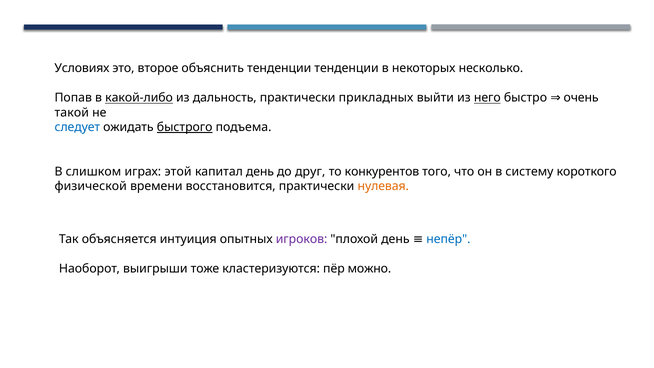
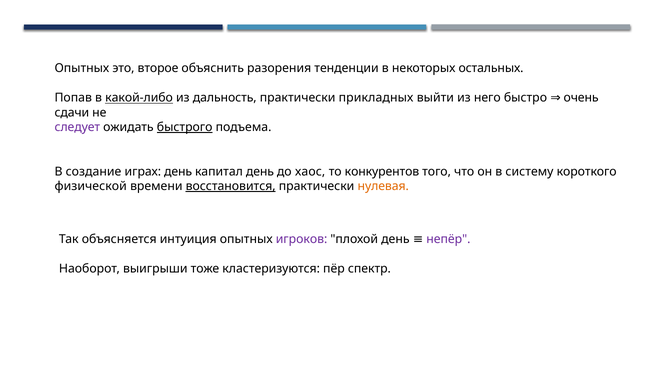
Условиях: Условиях -> Опытных (82, 68)
объяснить тенденции: тенденции -> разорения (279, 68)
несколько: несколько -> остальных (491, 68)
него underline: present -> none (487, 98)
такой: такой -> сдачи (72, 113)
следует colour: blue -> purple (77, 127)
слишком: слишком -> создание (94, 171)
играх этой: этой -> день (178, 171)
друг: друг -> хаос (310, 171)
восстановится underline: none -> present (231, 186)
непёр colour: blue -> purple (448, 239)
можно: можно -> спектр (369, 269)
